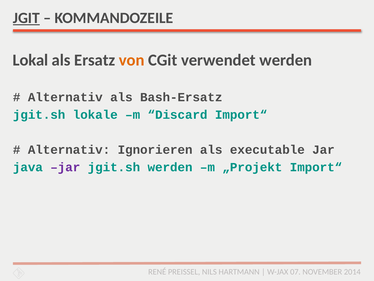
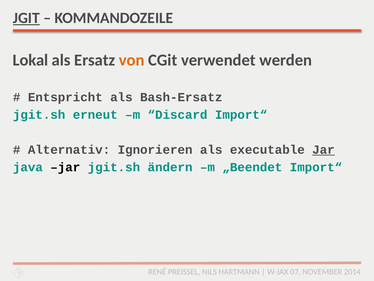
Alternativ: Alternativ -> Entspricht (65, 97)
lokale: lokale -> erneut (95, 115)
Jar underline: none -> present (323, 150)
jar colour: purple -> black (65, 167)
jgit.sh werden: werden -> ändern (170, 167)
„Projekt: „Projekt -> „Beendet (252, 167)
